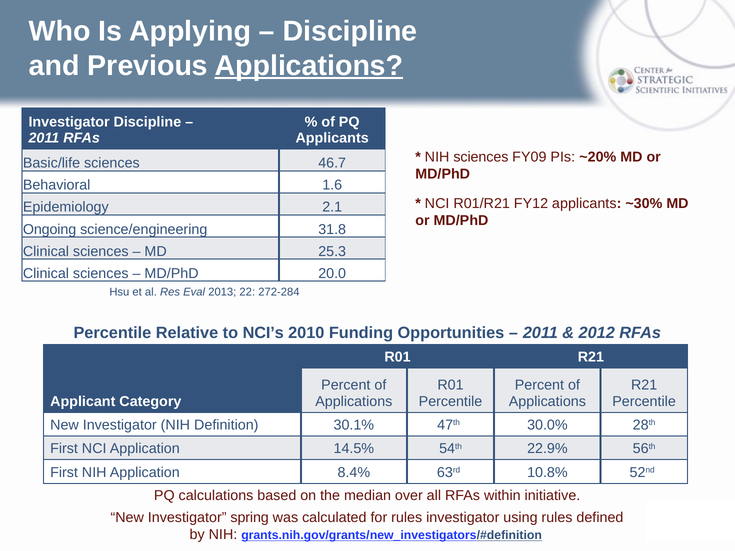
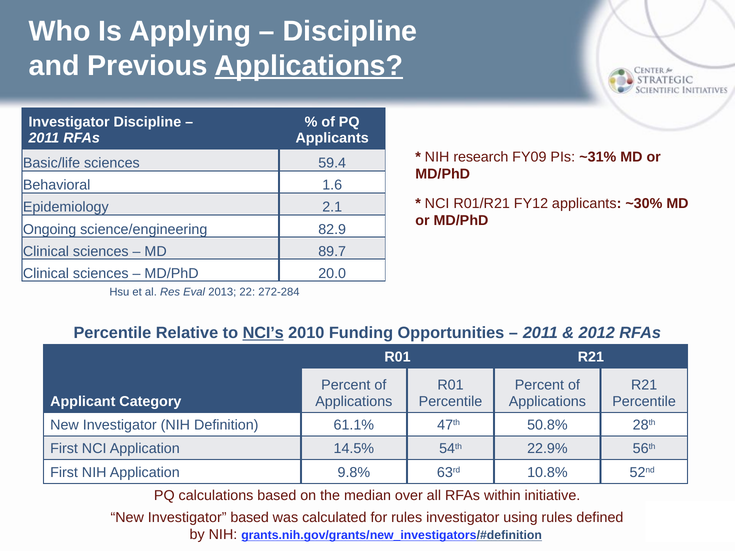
NIH sciences: sciences -> research (481, 157)
~20%: ~20% -> ~31% (598, 157)
46.7: 46.7 -> 59.4 (332, 163)
31.8: 31.8 -> 82.9 (332, 229)
25.3: 25.3 -> 89.7 (332, 251)
NCI’s underline: none -> present (263, 333)
30.1%: 30.1% -> 61.1% (354, 425)
30.0%: 30.0% -> 50.8% (547, 425)
8.4%: 8.4% -> 9.8% (354, 473)
Investigator spring: spring -> based (250, 518)
